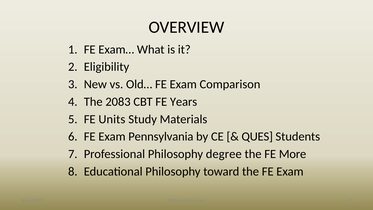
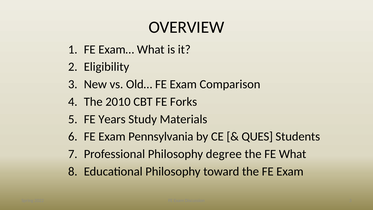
2083: 2083 -> 2010 (118, 102)
Years: Years -> Forks (184, 102)
Units: Units -> Years (112, 119)
FE More: More -> What (293, 154)
